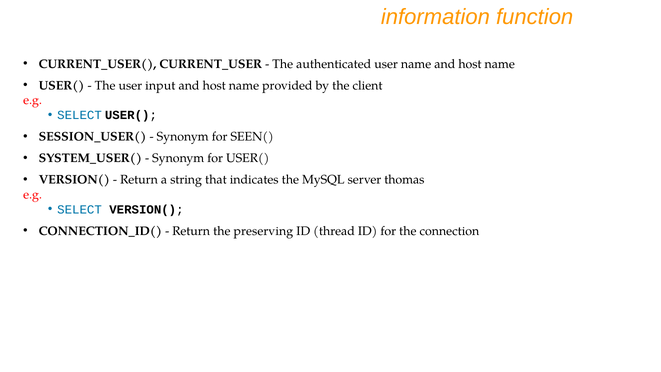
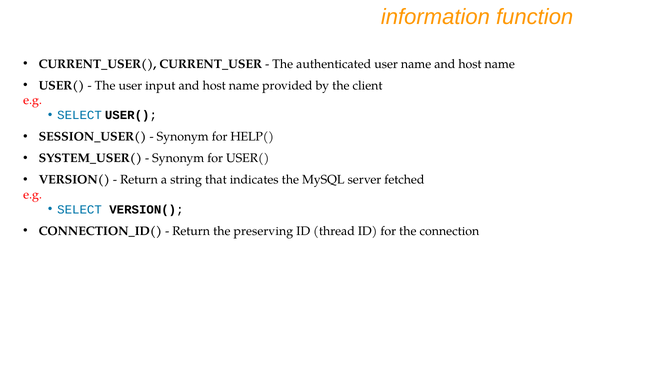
SEEN(: SEEN( -> HELP( (252, 137)
thomas: thomas -> fetched (404, 180)
